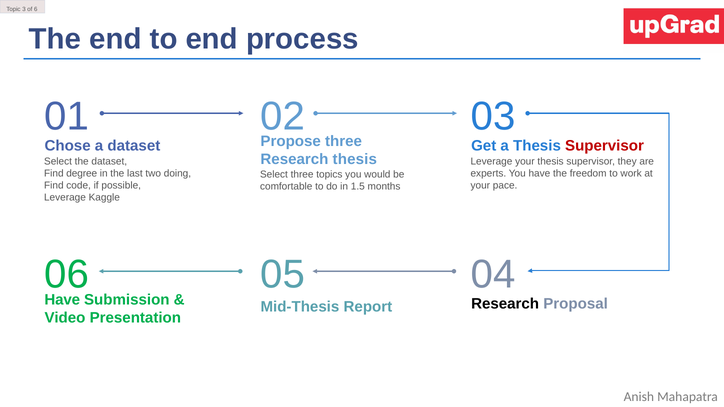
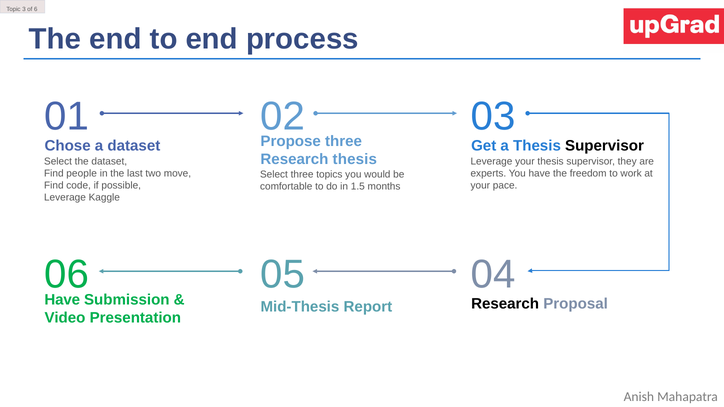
Supervisor colour: red -> black (604, 146)
degree: degree -> people (82, 173)
doing: doing -> move (177, 173)
